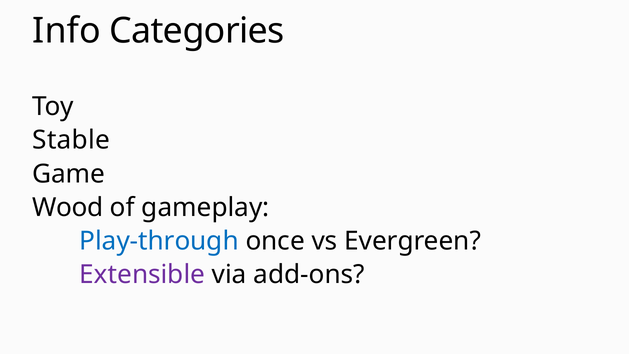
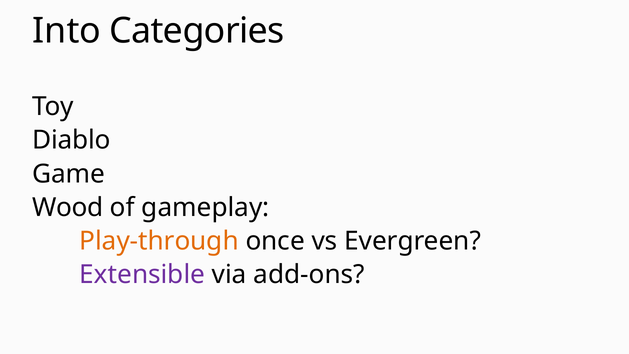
Info: Info -> Into (67, 31)
Stable: Stable -> Diablo (71, 140)
Play-through colour: blue -> orange (159, 241)
